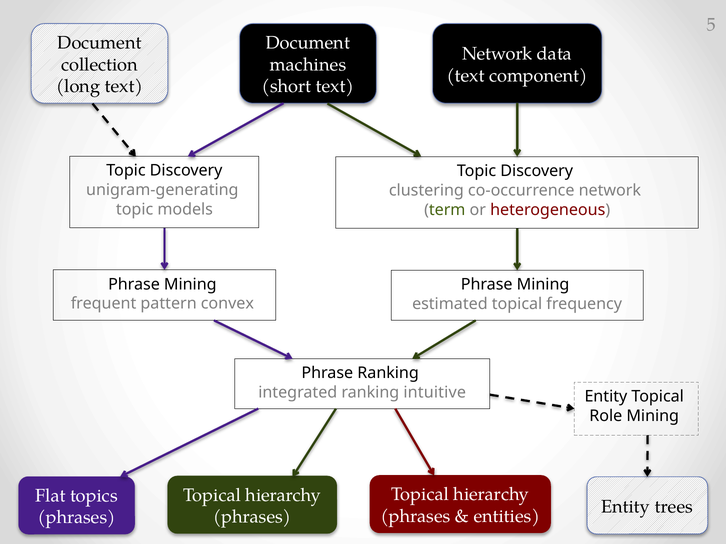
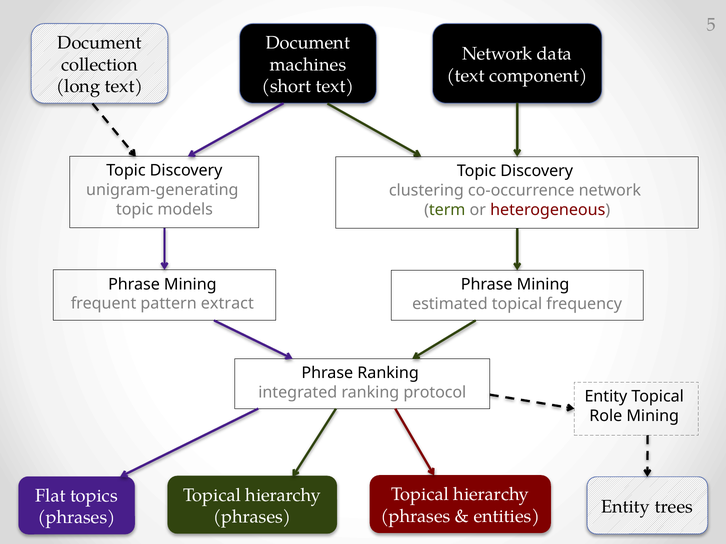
convex: convex -> extract (227, 304)
intuitive: intuitive -> protocol (435, 393)
